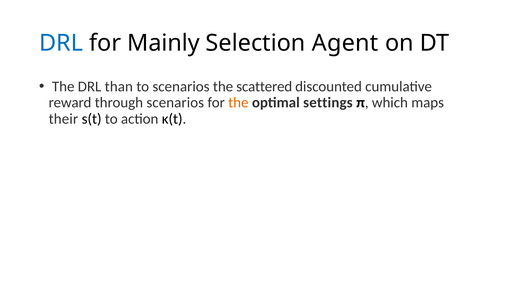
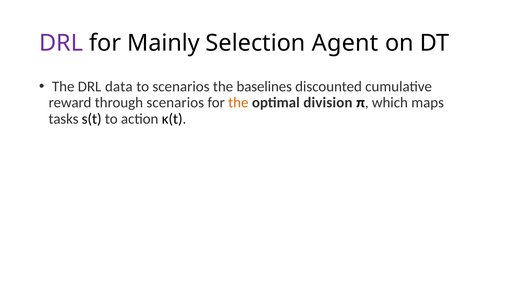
DRL colour: blue -> purple (61, 43)
than: than -> data (119, 87)
scattered: scattered -> baselines (264, 87)
settings: settings -> division (328, 103)
their: their -> tasks (64, 119)
